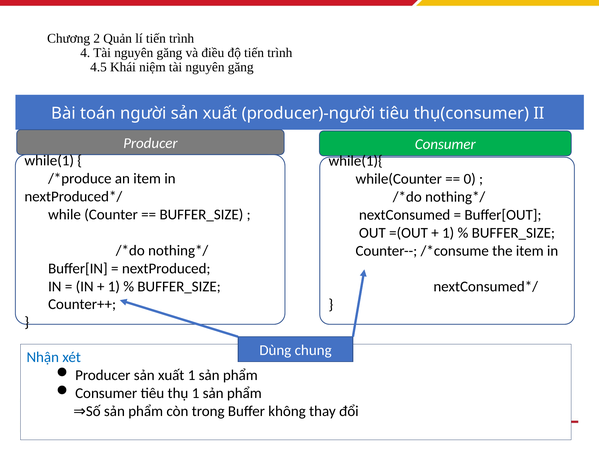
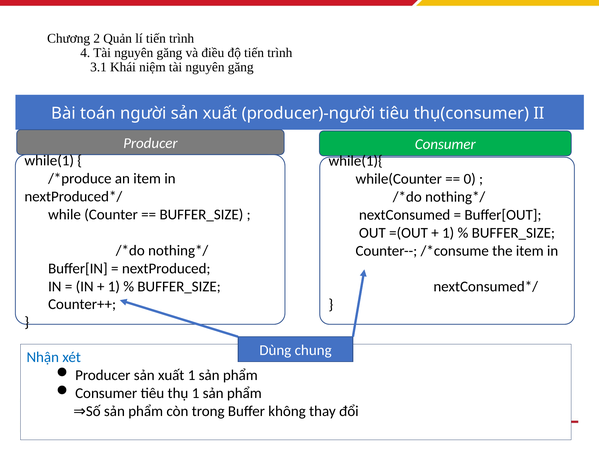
4.5: 4.5 -> 3.1 (99, 67)
